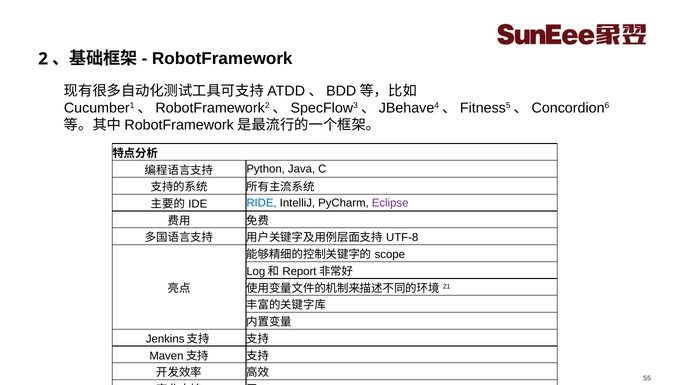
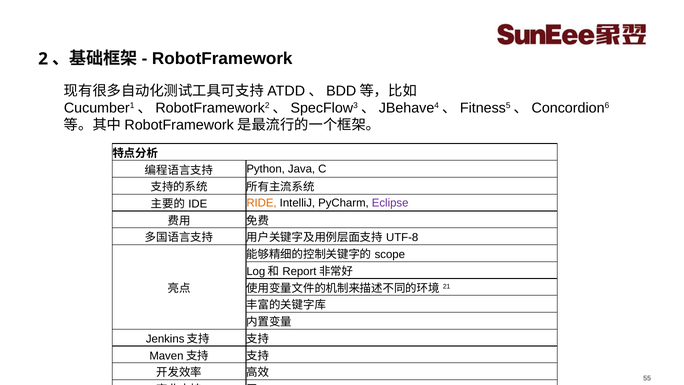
RIDE colour: blue -> orange (261, 203)
